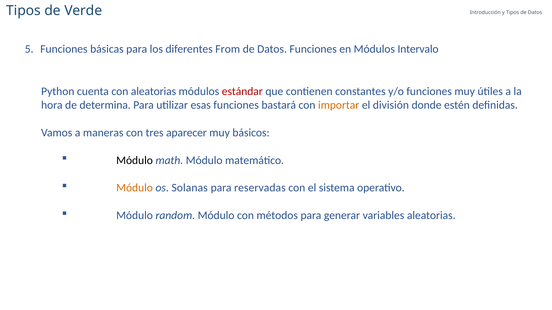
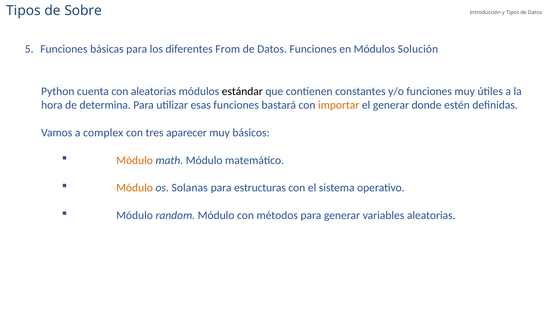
Verde: Verde -> Sobre (83, 11)
Intervalo: Intervalo -> Solución (418, 49)
estándar colour: red -> black (242, 92)
el división: división -> generar (391, 105)
maneras: maneras -> complex (103, 133)
Módulo colour: black -> orange (135, 161)
reservadas: reservadas -> estructuras (260, 188)
